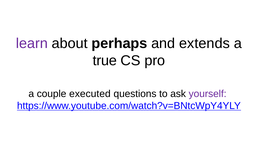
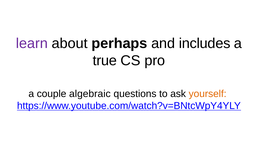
extends: extends -> includes (205, 43)
executed: executed -> algebraic (90, 94)
yourself colour: purple -> orange (208, 94)
